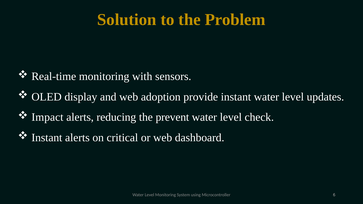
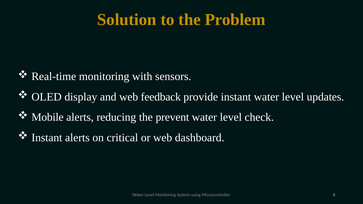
adoption: adoption -> feedback (161, 97)
Impact: Impact -> Mobile (48, 117)
